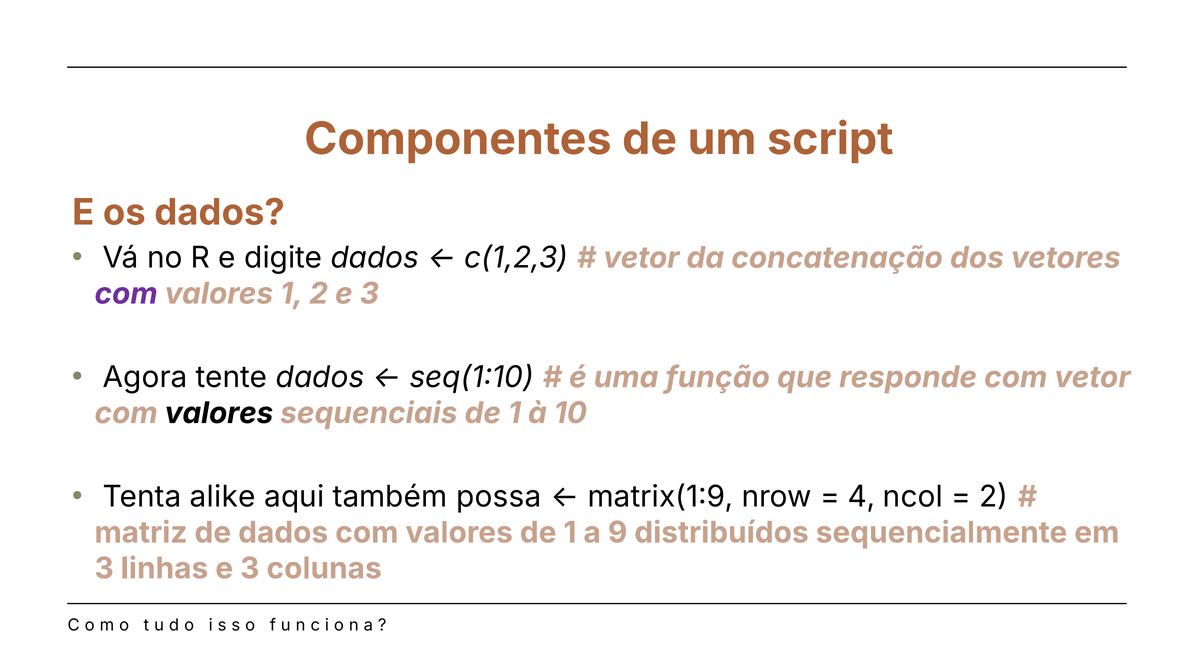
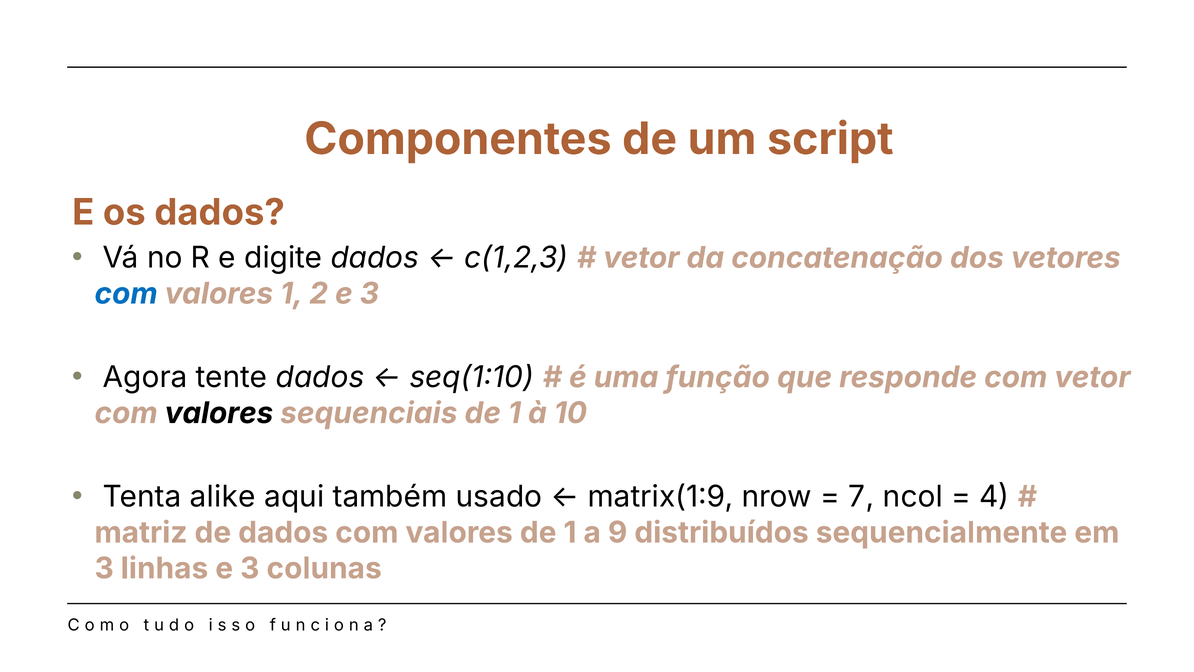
com colour: purple -> blue (126, 294)
possa: possa -> usado (499, 497)
4: 4 -> 7 (861, 497)
2: 2 -> 4 (994, 497)
